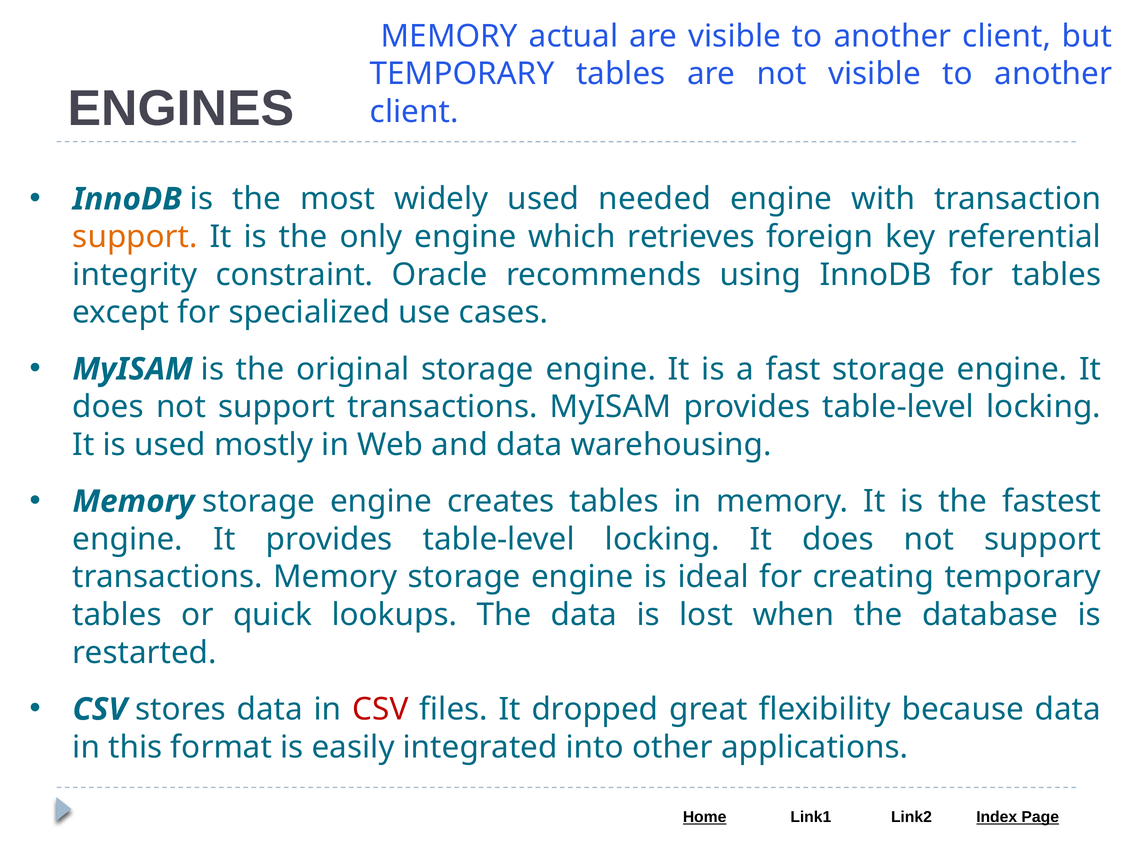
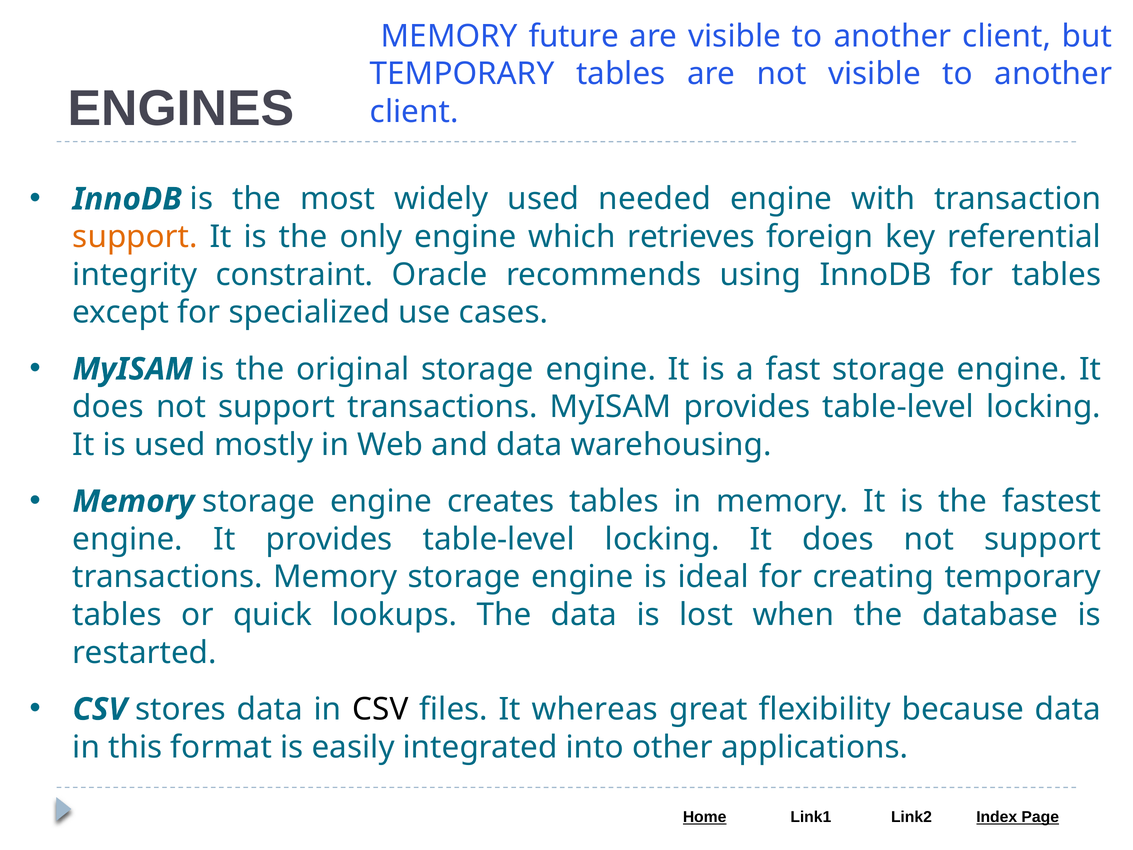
actual: actual -> future (574, 36)
CSV colour: red -> black (380, 709)
dropped: dropped -> whereas (595, 709)
